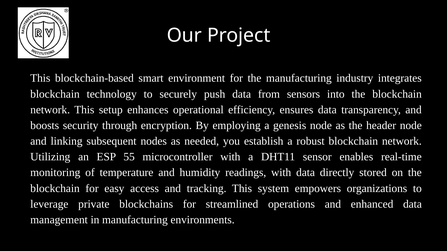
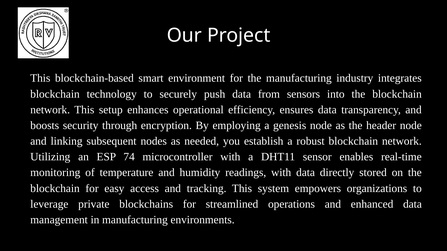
55: 55 -> 74 (129, 157)
